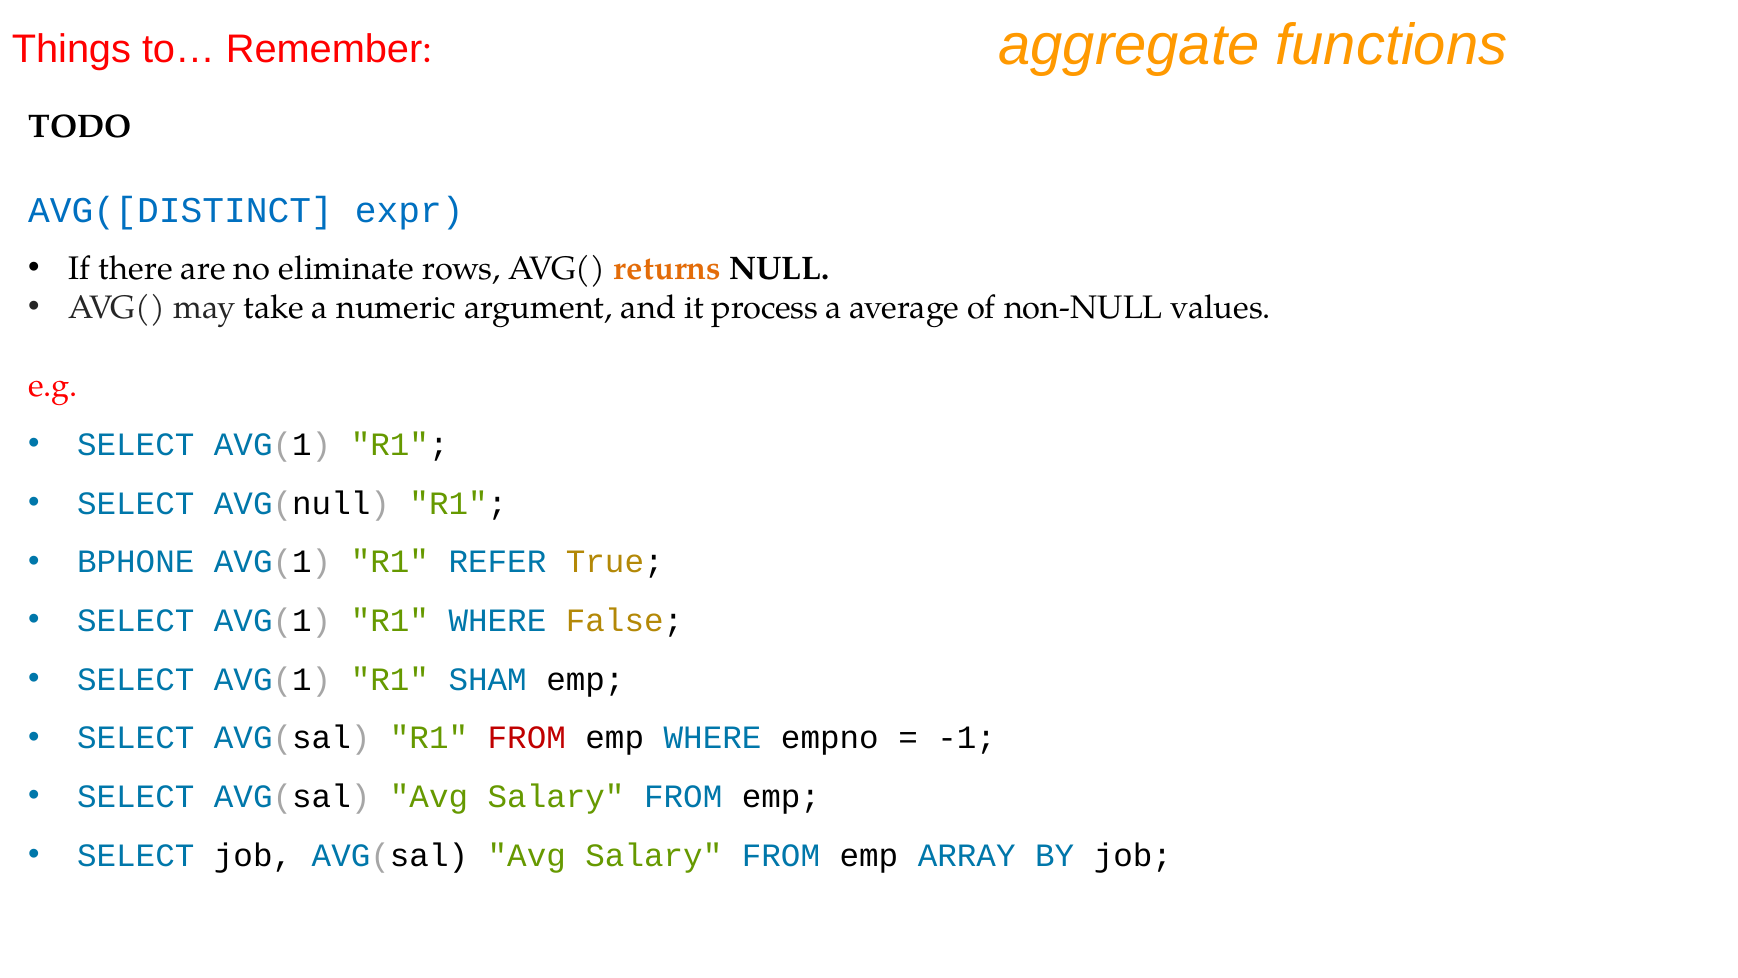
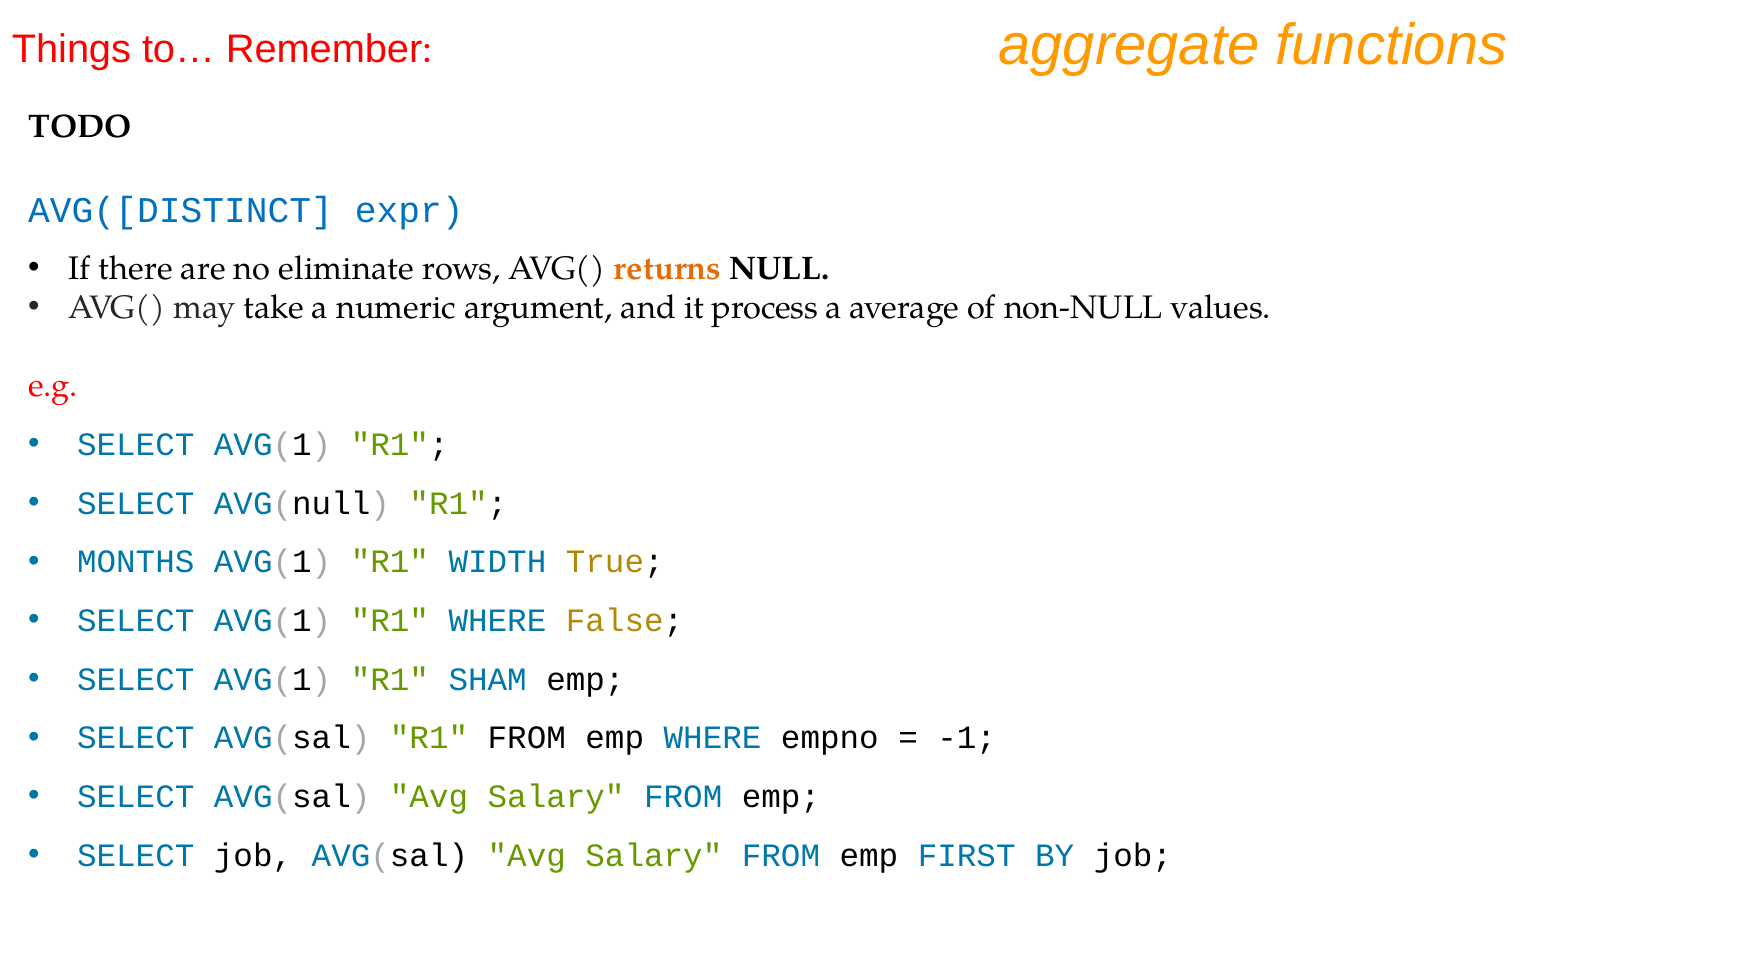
BPHONE: BPHONE -> MONTHS (136, 562)
REFER: REFER -> WIDTH (497, 562)
FROM colour: red -> black (527, 738)
ARRAY: ARRAY -> FIRST (967, 855)
